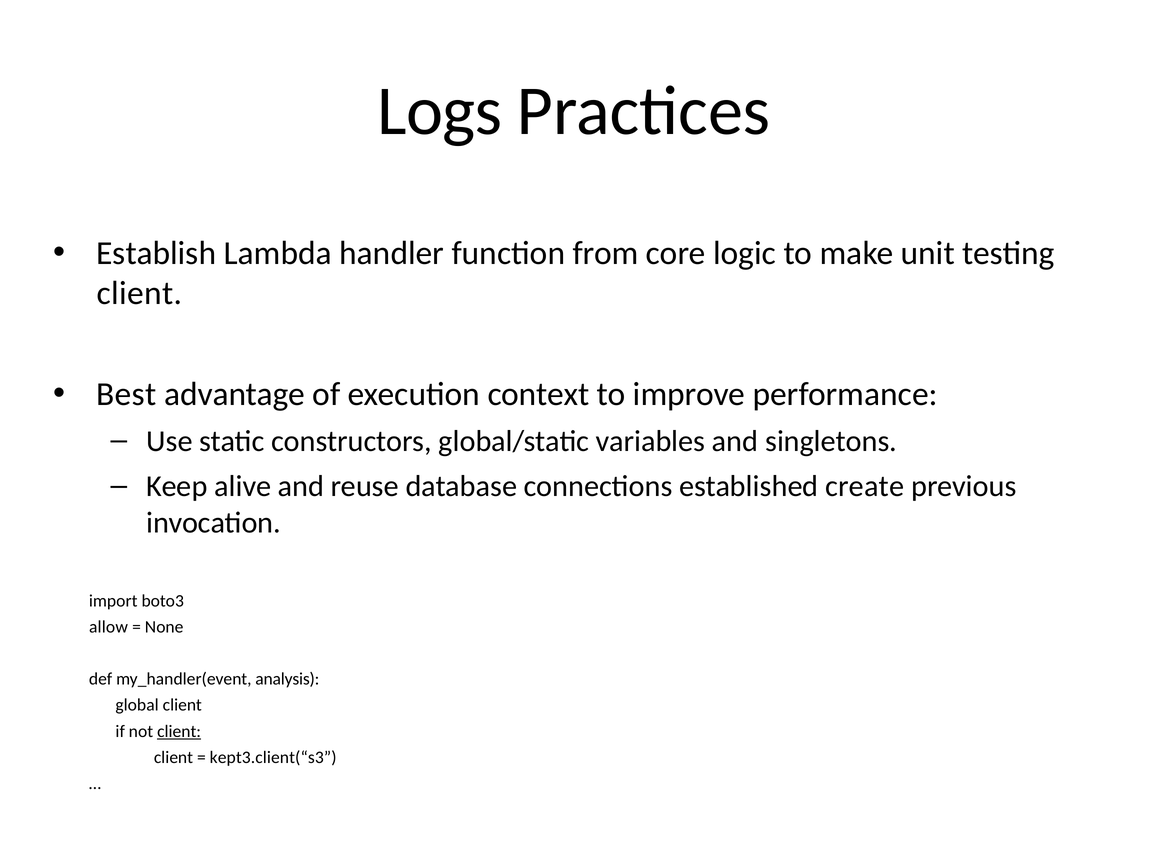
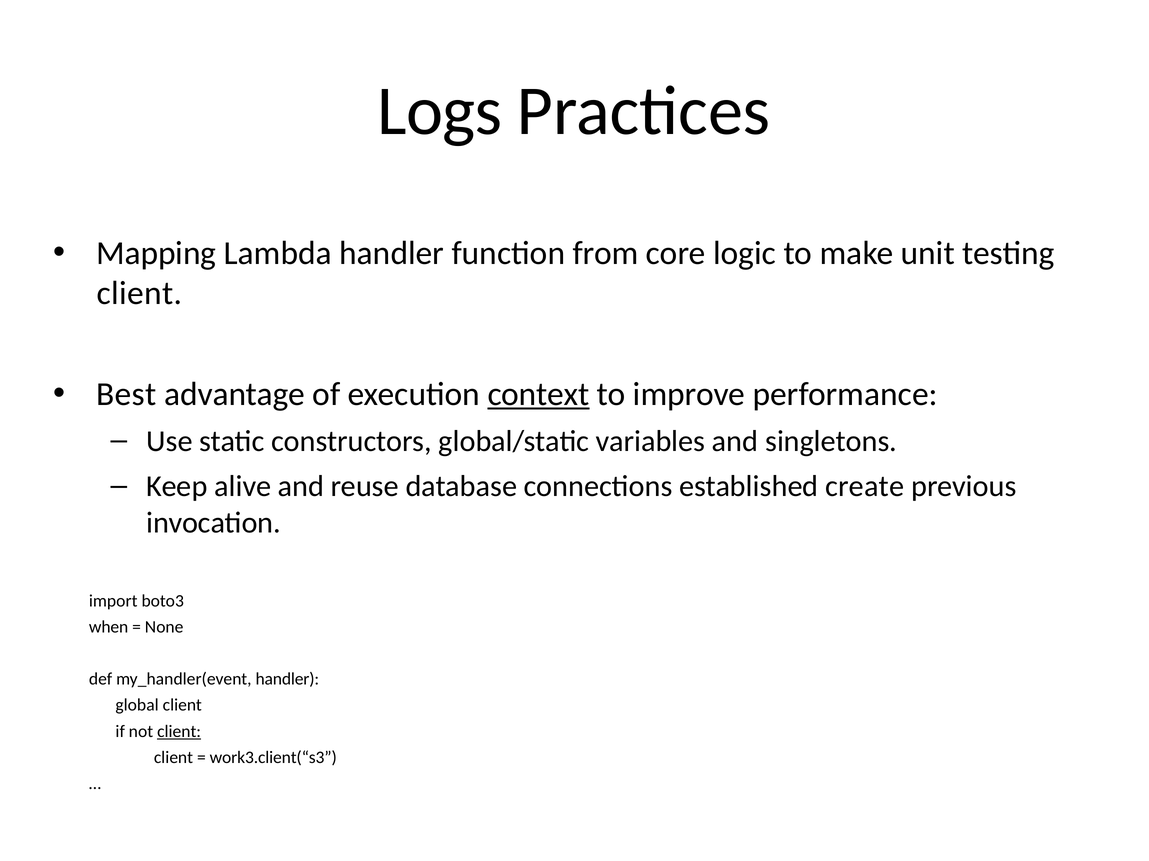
Establish: Establish -> Mapping (156, 253)
context underline: none -> present (538, 395)
allow: allow -> when (109, 628)
my_handler(event analysis: analysis -> handler (287, 680)
kept3.client(“s3: kept3.client(“s3 -> work3.client(“s3 (273, 758)
